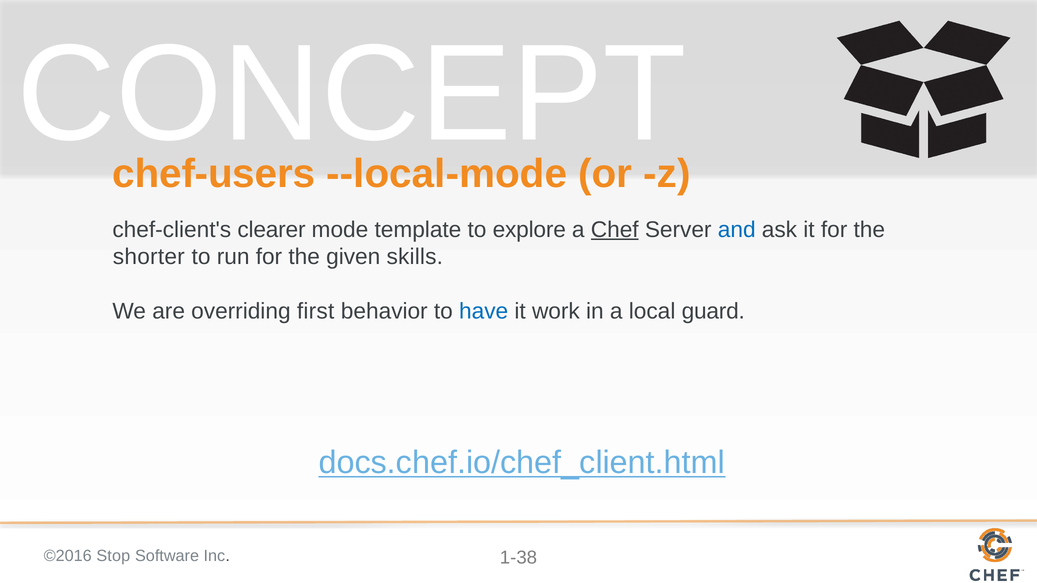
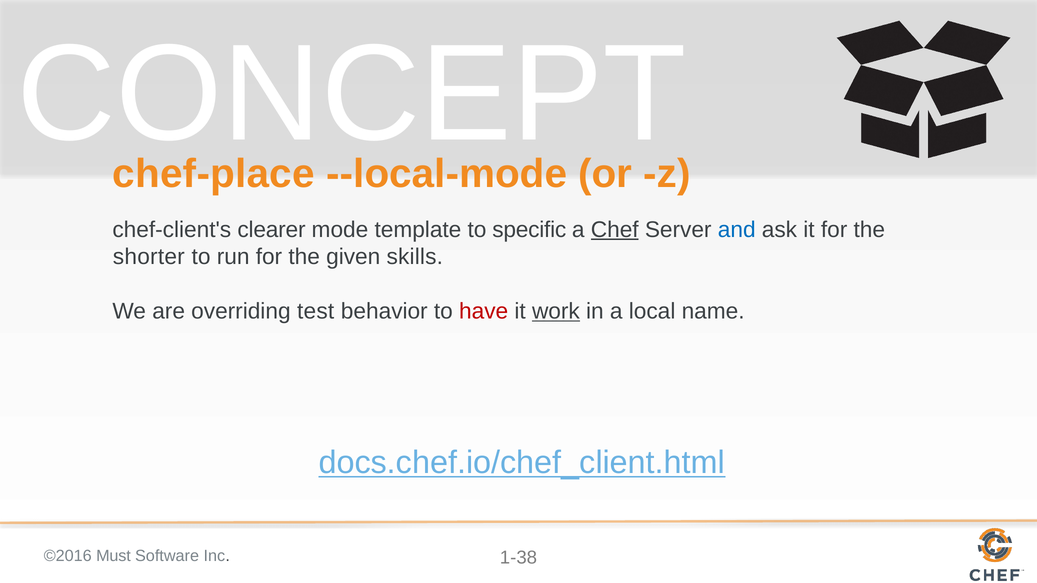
chef-users: chef-users -> chef-place (214, 174)
explore: explore -> specific (529, 230)
first: first -> test (316, 311)
have colour: blue -> red (484, 311)
work underline: none -> present (556, 311)
guard: guard -> name (713, 311)
Stop: Stop -> Must (113, 556)
